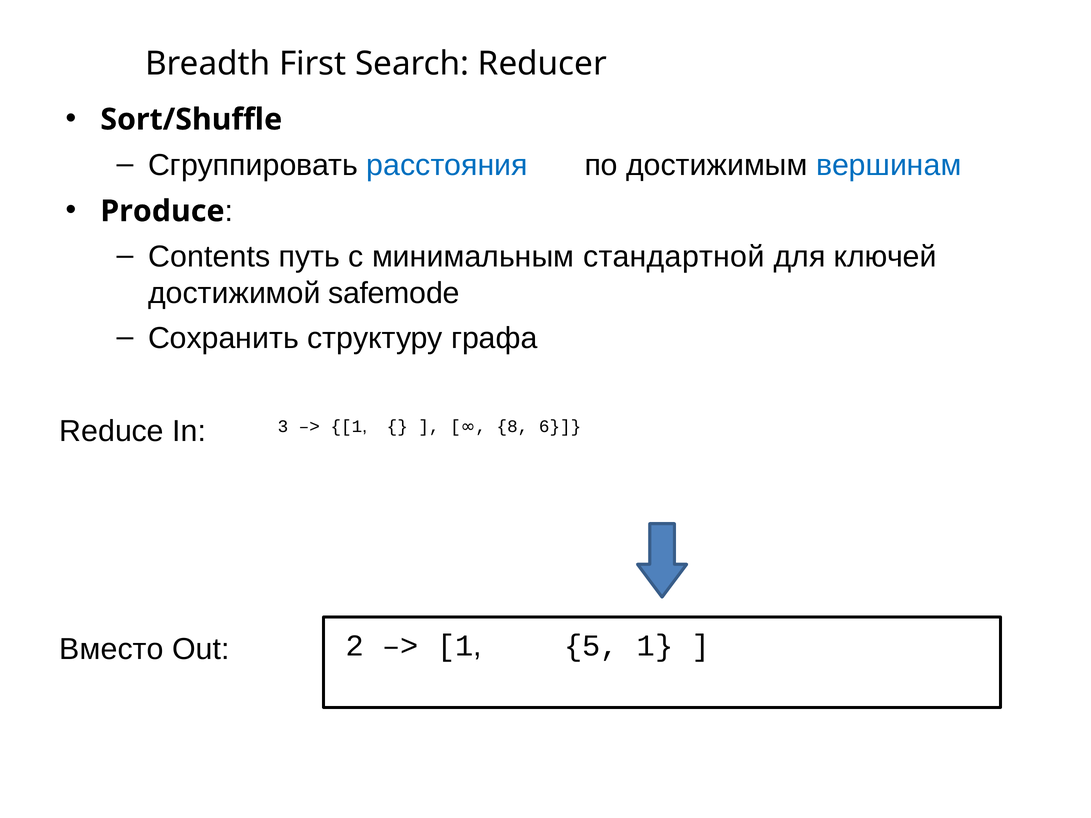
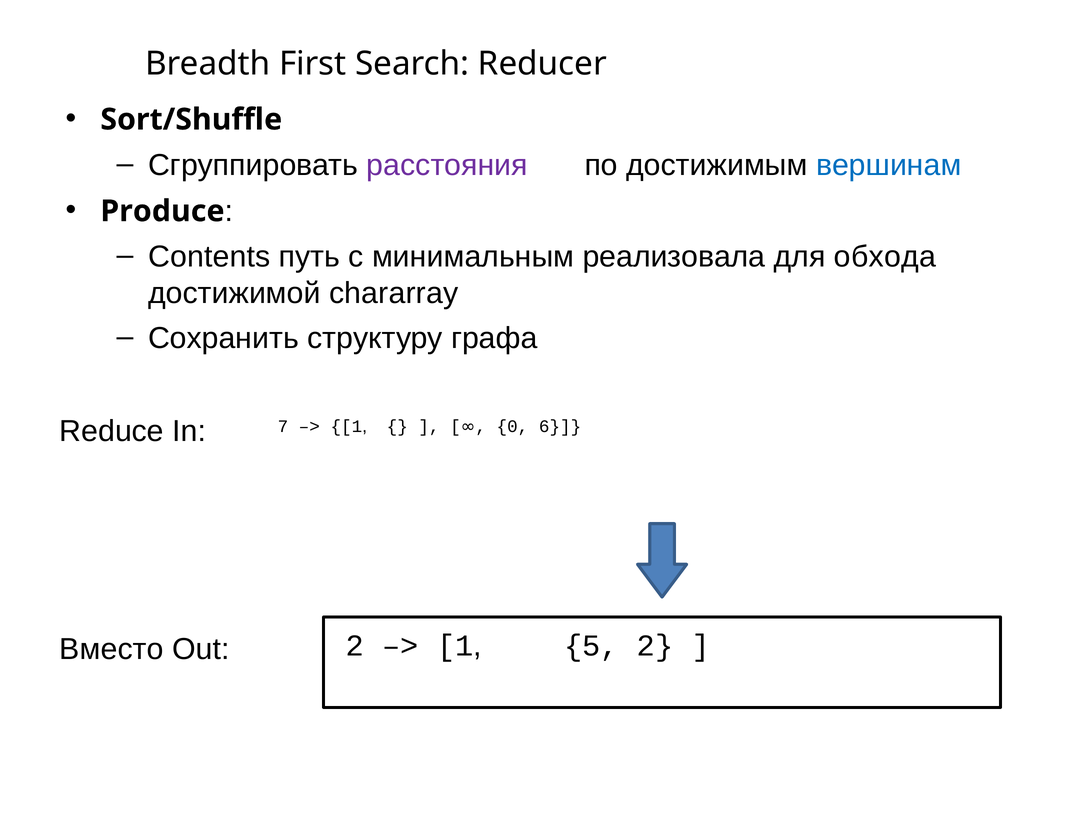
расстояния colour: blue -> purple (447, 165)
стандартной: стандартной -> реализовала (674, 257)
ключей: ключей -> обхода (885, 257)
safemode: safemode -> chararray (394, 293)
3: 3 -> 7 (283, 426)
8: 8 -> 0 (512, 426)
5 1: 1 -> 2 (655, 646)
